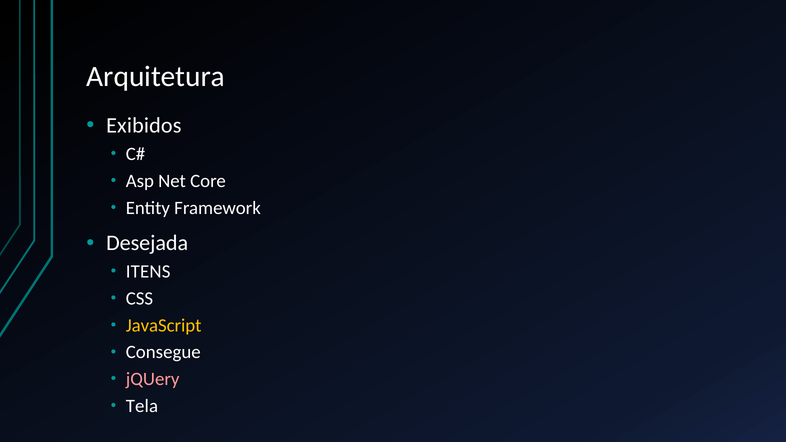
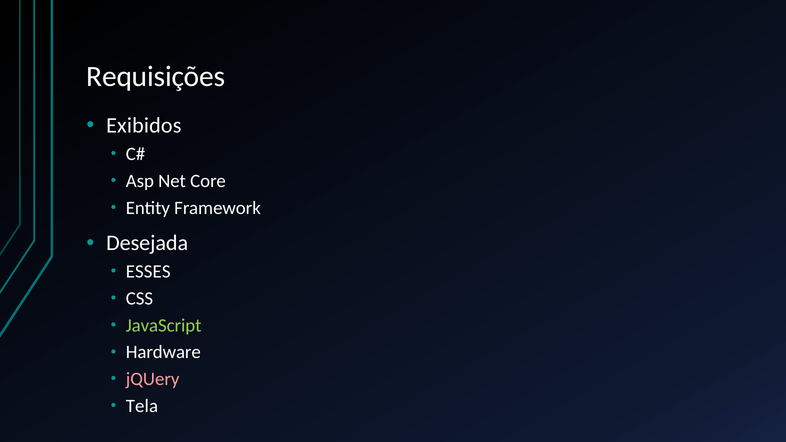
Arquitetura: Arquitetura -> Requisições (156, 77)
ITENS: ITENS -> ESSES (148, 272)
JavaScript colour: yellow -> light green (164, 326)
Consegue: Consegue -> Hardware (163, 352)
